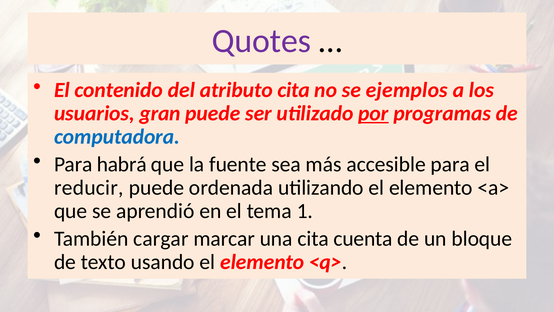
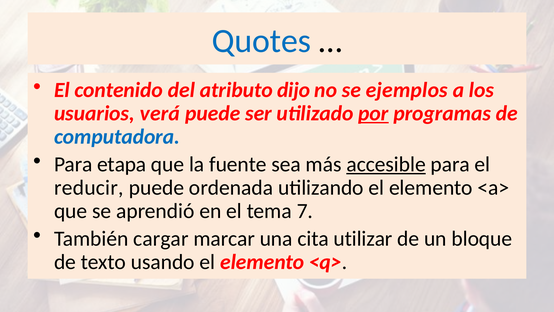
Quotes colour: purple -> blue (261, 41)
atributo cita: cita -> dijo (294, 90)
gran: gran -> verá (160, 113)
habrá: habrá -> etapa (122, 164)
accesible underline: none -> present (386, 164)
1: 1 -> 7 (305, 211)
cuenta: cuenta -> utilizar (363, 238)
